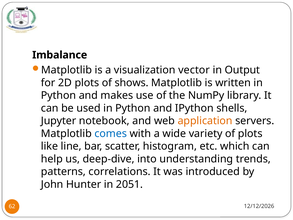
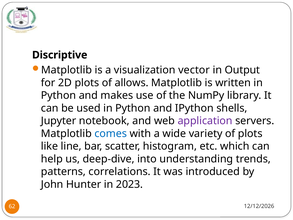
Imbalance: Imbalance -> Discriptive (60, 55)
shows: shows -> allows (132, 83)
application colour: orange -> purple (205, 121)
2051: 2051 -> 2023 (129, 184)
